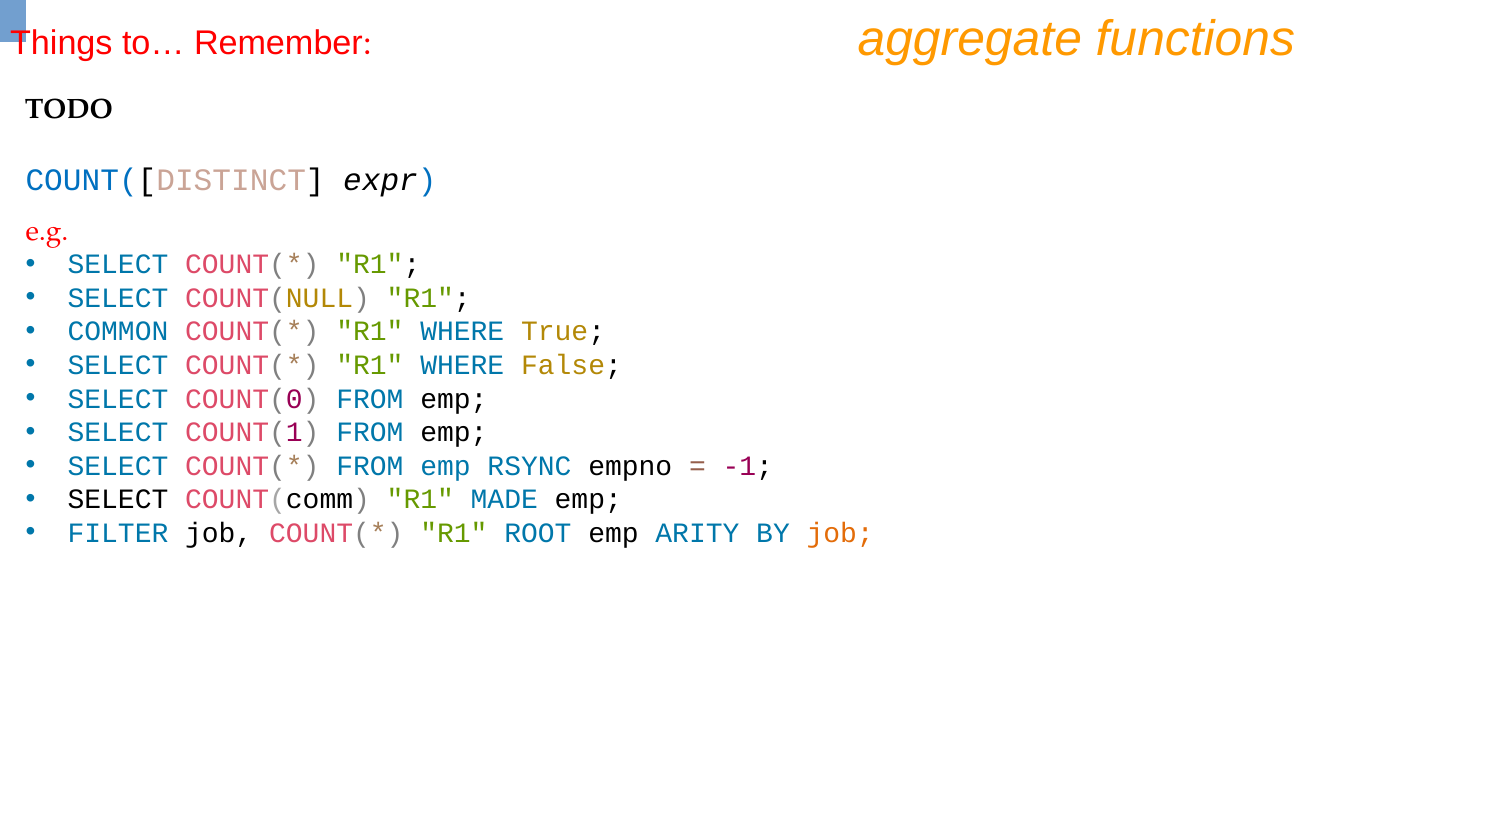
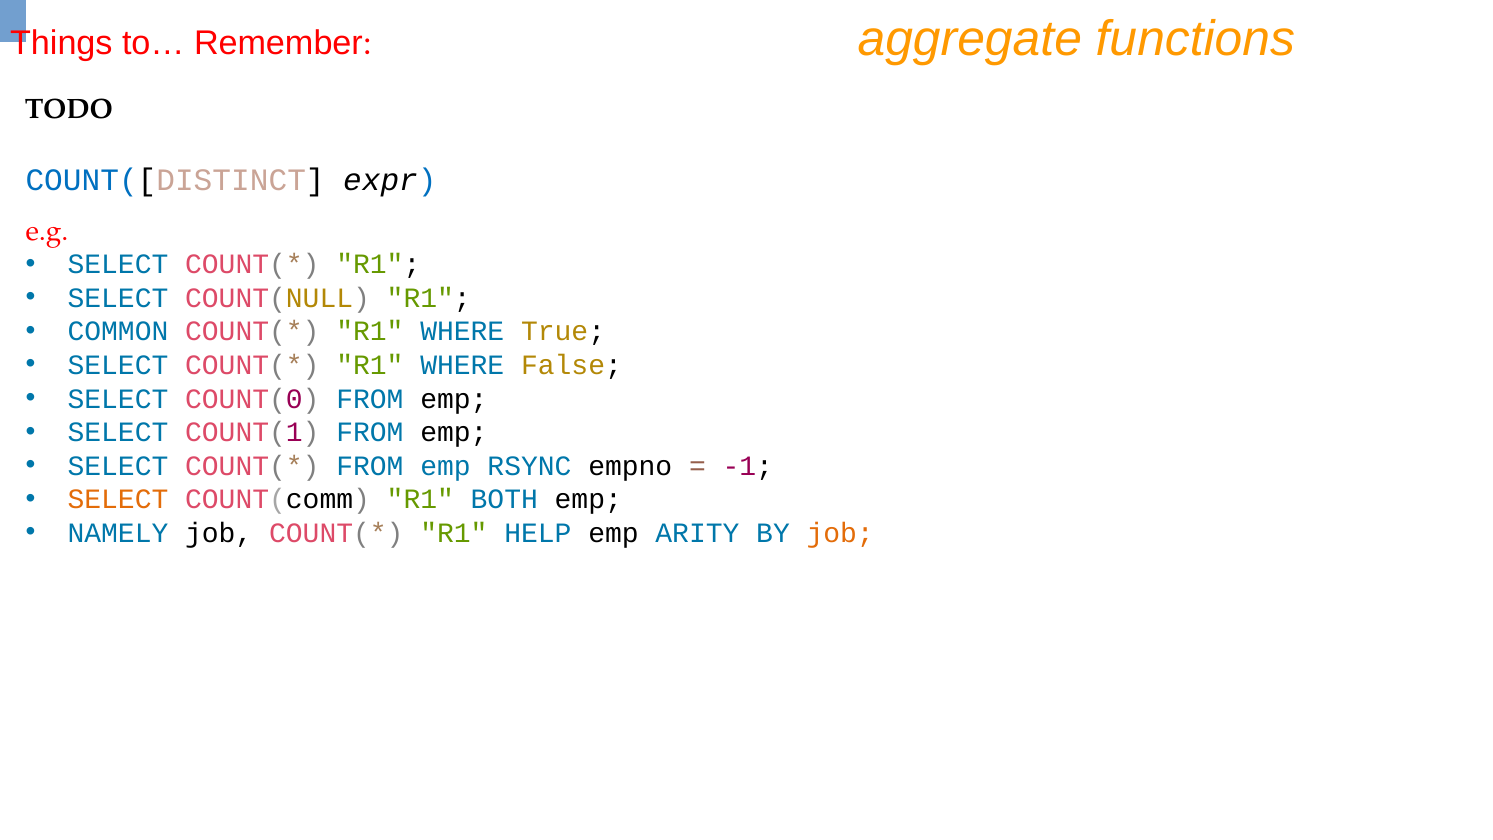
SELECT colour: black -> orange (118, 500)
MADE: MADE -> BOTH (504, 500)
FILTER: FILTER -> NAMELY (118, 533)
ROOT: ROOT -> HELP (538, 533)
